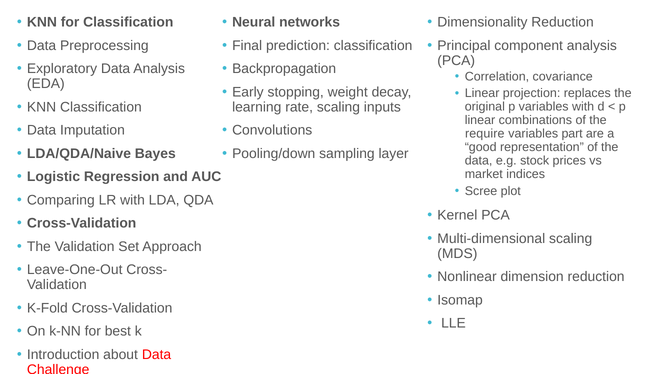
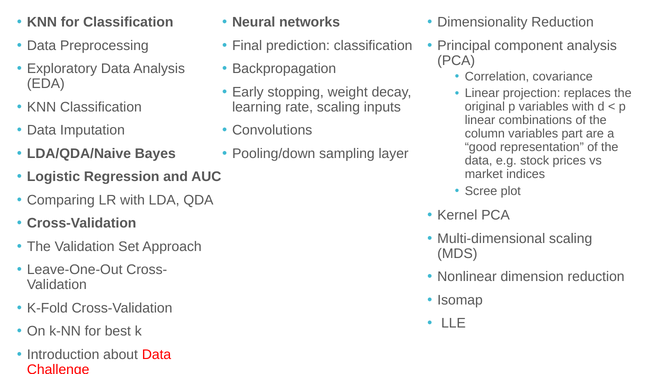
require: require -> column (485, 134)
